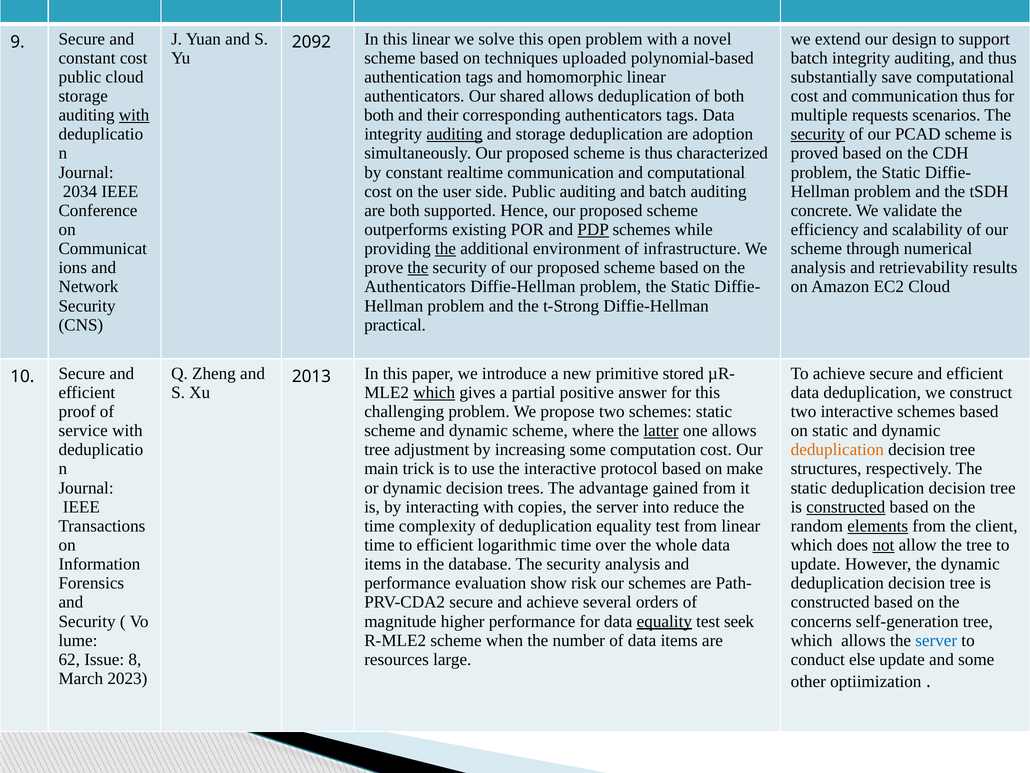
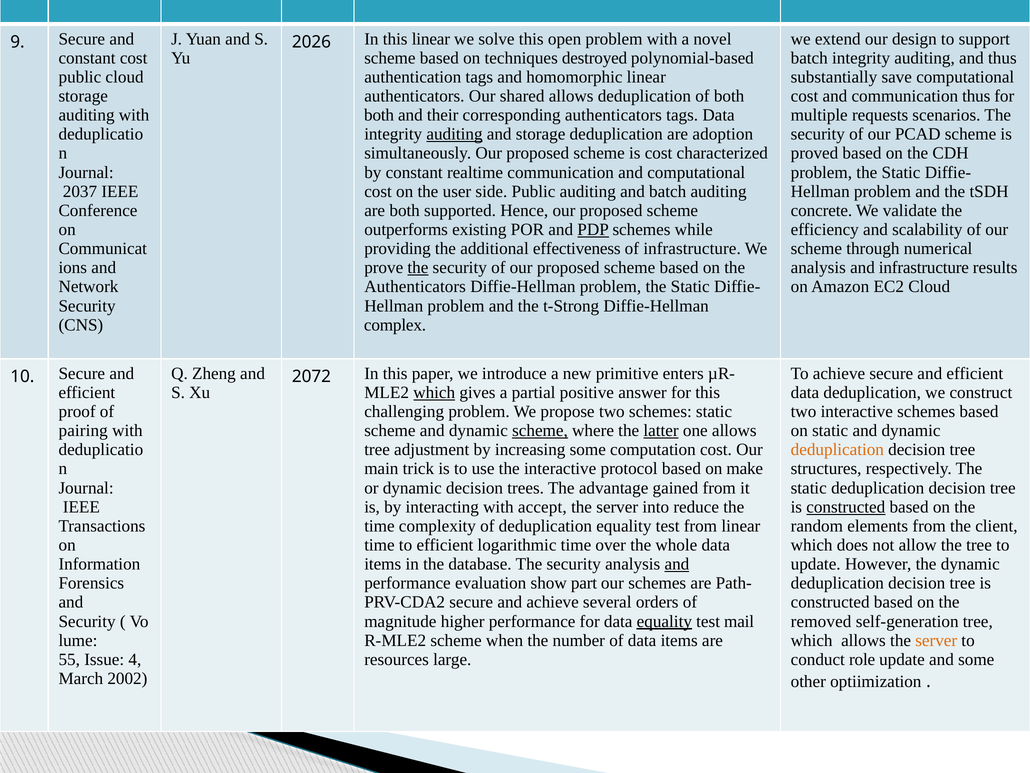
2092: 2092 -> 2026 (311, 42)
uploaded: uploaded -> destroyed (595, 58)
with underline: present -> none (134, 115)
security underline: present -> none (818, 134)
is thus: thus -> cost (659, 153)
2034: 2034 -> 2037 (80, 191)
the underline: present -> none (445, 249)
environment: environment -> effectiveness (577, 249)
and retrievability: retrievability -> infrastructure (924, 268)
practical: practical -> complex (395, 325)
2013: 2013 -> 2072 (311, 376)
stored: stored -> enters (683, 373)
service: service -> pairing (83, 430)
scheme underline: none -> present (540, 430)
copies: copies -> accept (542, 507)
elements underline: present -> none (878, 526)
not underline: present -> none (883, 545)
and underline: none -> present (677, 564)
risk: risk -> part (584, 583)
seek: seek -> mail (739, 621)
concerns: concerns -> removed (821, 621)
server colour: blue -> orange (936, 640)
62: 62 -> 55 (69, 659)
8: 8 -> 4 (135, 659)
else: else -> role (862, 659)
2023: 2023 -> 2002 (127, 678)
